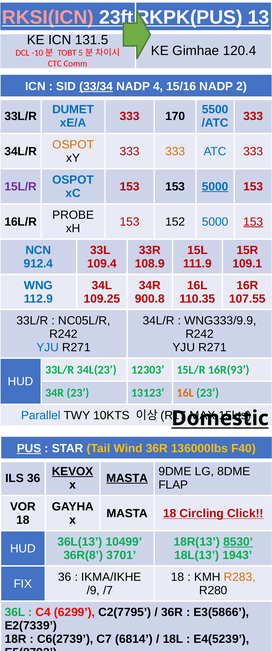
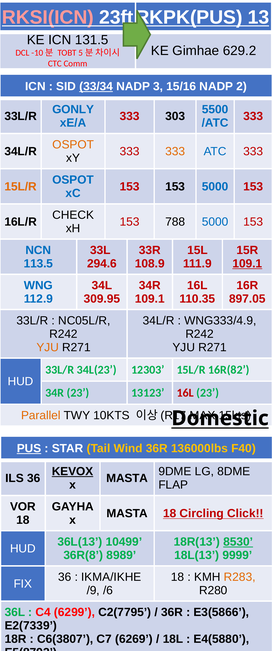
120.4: 120.4 -> 629.2 (240, 51)
4: 4 -> 3 (158, 86)
DUMET: DUMET -> GONLY (73, 109)
170: 170 -> 303 (175, 116)
15L/R colour: purple -> orange (21, 186)
5000 underline: present -> none (215, 186)
PROBE: PROBE -> CHECK (73, 215)
152: 152 -> 788 (175, 222)
153 underline: present -> none (253, 222)
912.4: 912.4 -> 113.5 (38, 264)
109.4: 109.4 -> 294.6 (102, 264)
109.1 underline: none -> present (247, 264)
109.25: 109.25 -> 309.95 (102, 299)
900.8: 900.8 -> 109.1 (150, 299)
107.55: 107.55 -> 897.05 (247, 299)
WNG333/9.9: WNG333/9.9 -> WNG333/4.9 (220, 321)
YJU colour: blue -> orange (48, 347)
16R(93: 16R(93 -> 16R(82 (229, 370)
16L colour: orange -> red (185, 393)
Parallel colour: blue -> orange (41, 415)
MASTA underline: present -> none (127, 478)
3701: 3701 -> 8989 (121, 555)
1943: 1943 -> 9999 (237, 555)
/7: /7 -> /6 (108, 590)
C6(2739: C6(2739 -> C6(3807 (65, 639)
6814: 6814 -> 6269 (134, 639)
E4(5239: E4(5239 -> E4(5880 (221, 639)
